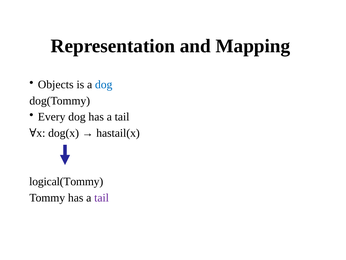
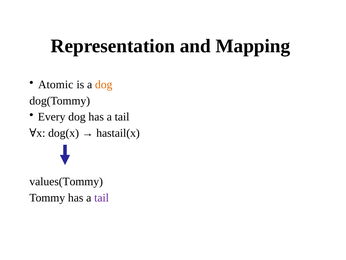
Objects: Objects -> Atomic (56, 84)
dog colour: blue -> orange (104, 84)
logical(Tommy: logical(Tommy -> values(Tommy (66, 181)
